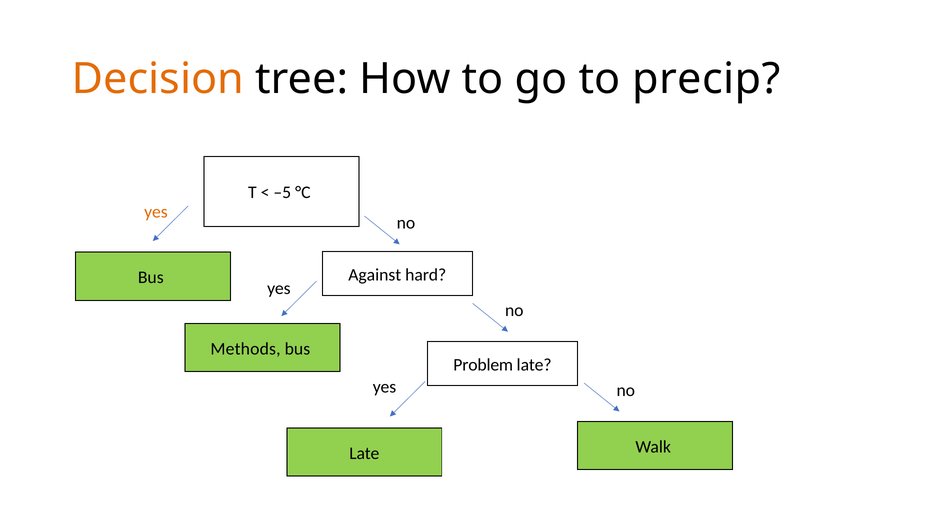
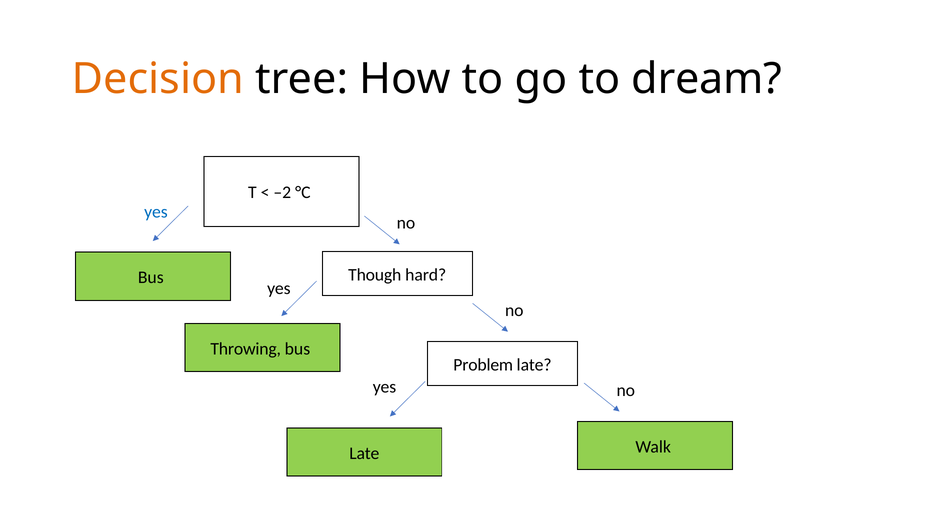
precip: precip -> dream (707, 79)
–5: –5 -> –2 (282, 192)
yes colour: orange -> blue (156, 212)
Against: Against -> Though (375, 275)
Methods: Methods -> Throwing (246, 349)
